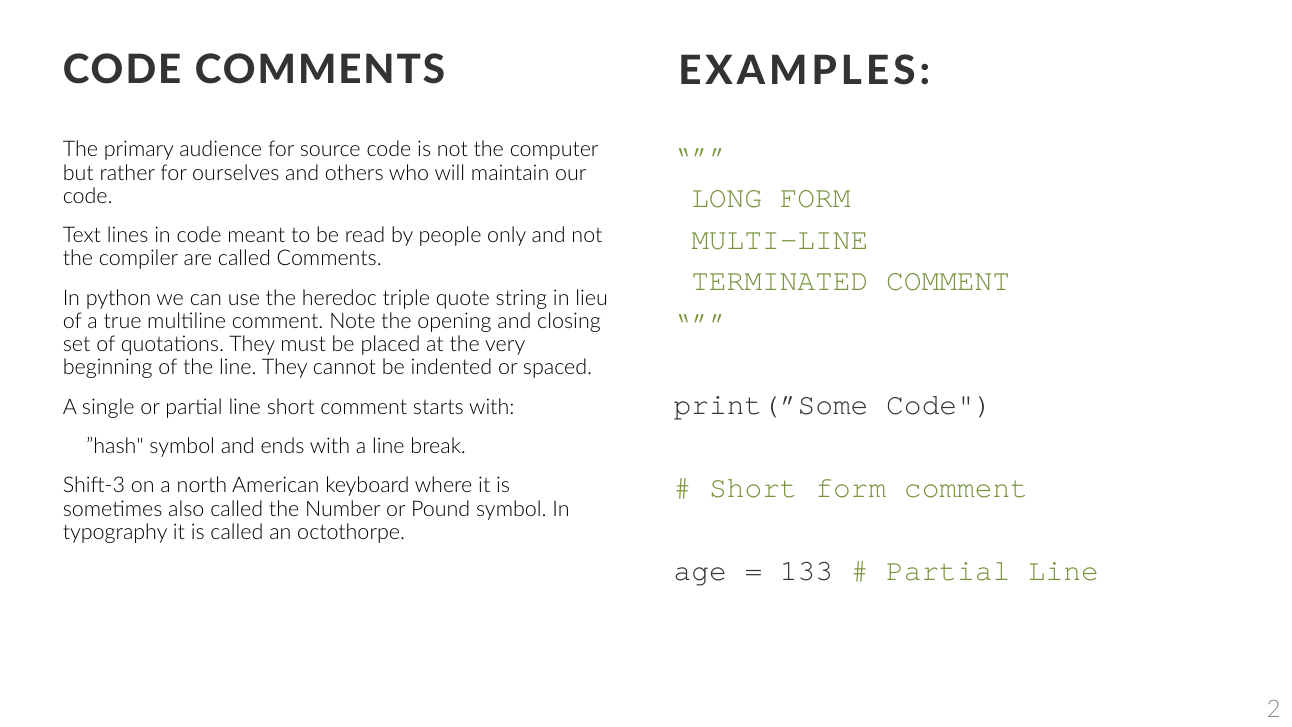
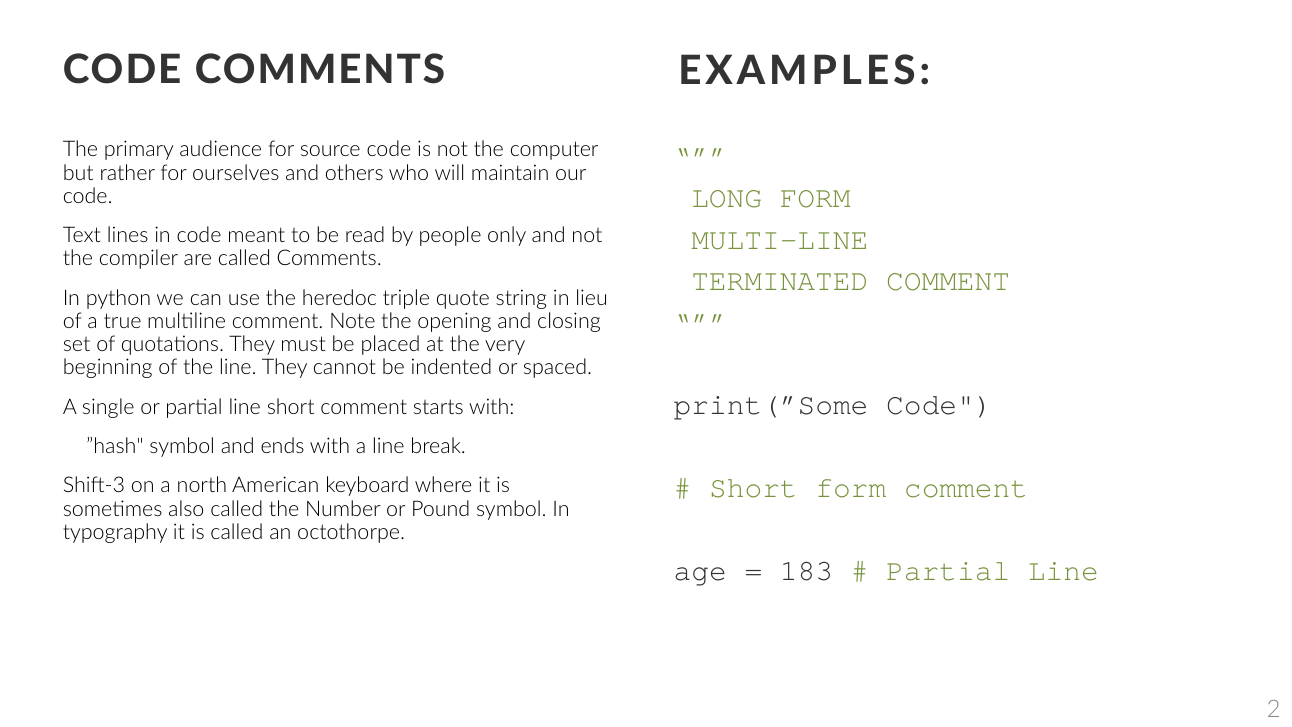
133: 133 -> 183 (807, 571)
